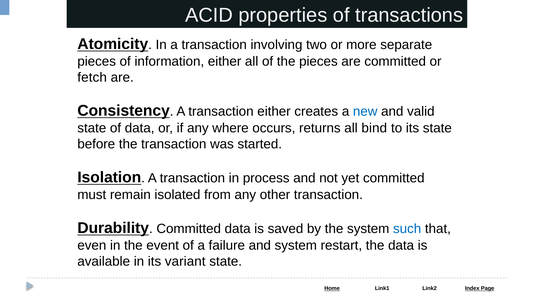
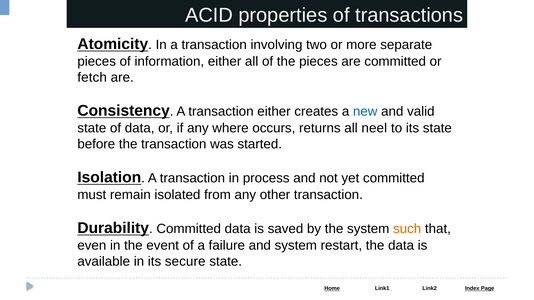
bind: bind -> neel (374, 128)
such colour: blue -> orange (407, 229)
variant: variant -> secure (185, 262)
